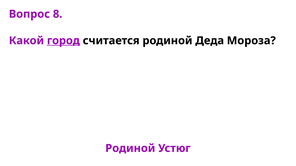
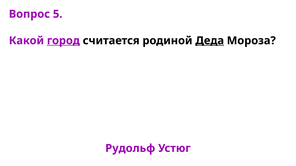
8: 8 -> 5 (58, 14)
Деда underline: none -> present (210, 41)
Родиной: Родиной -> Рудольф (130, 149)
